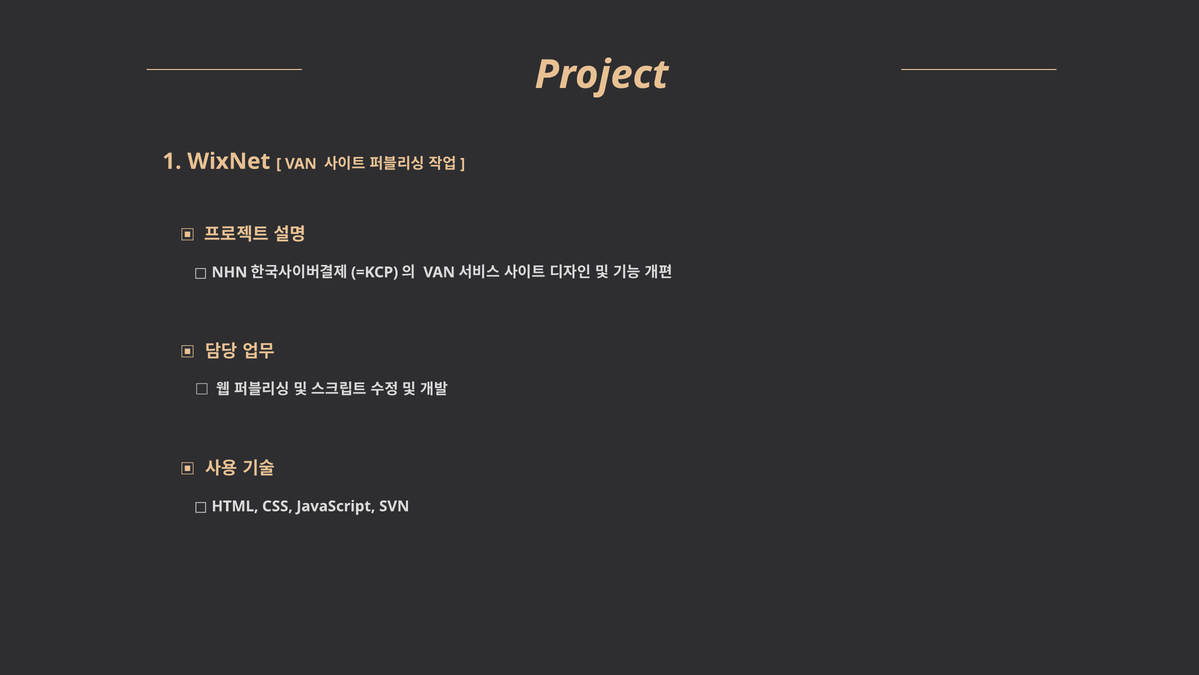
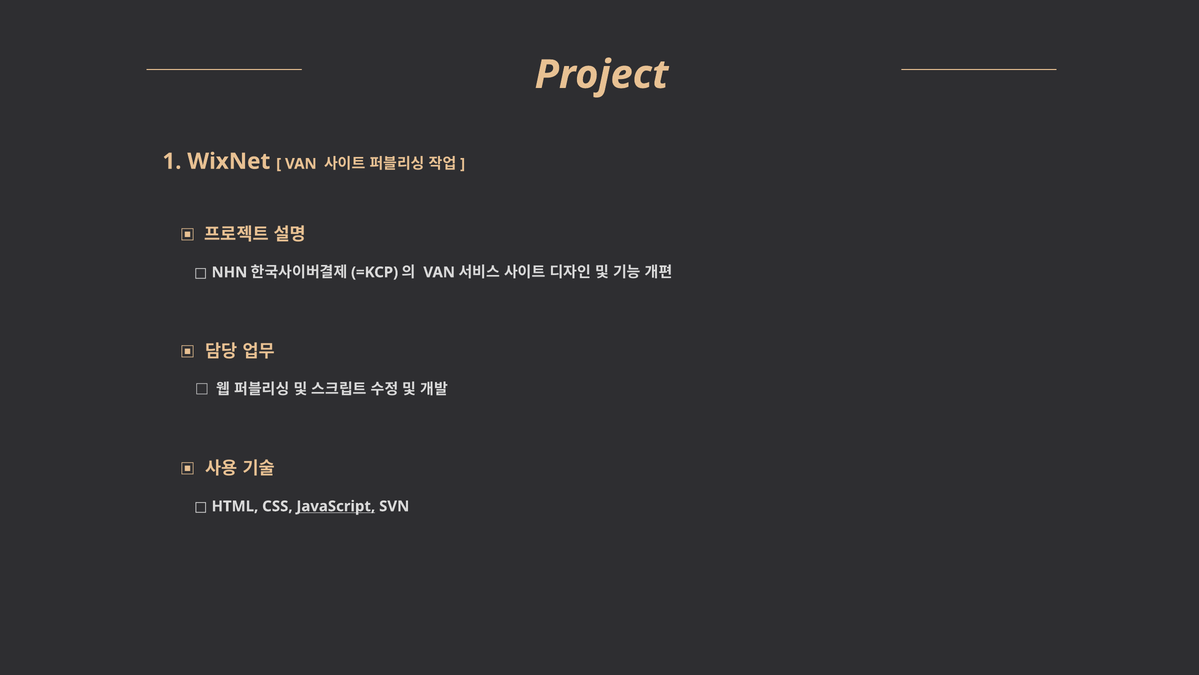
JavaScript underline: none -> present (336, 506)
